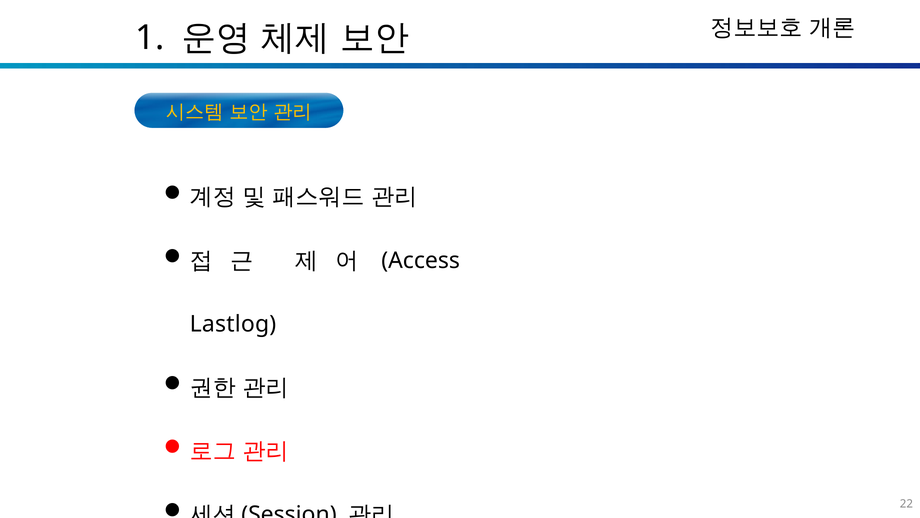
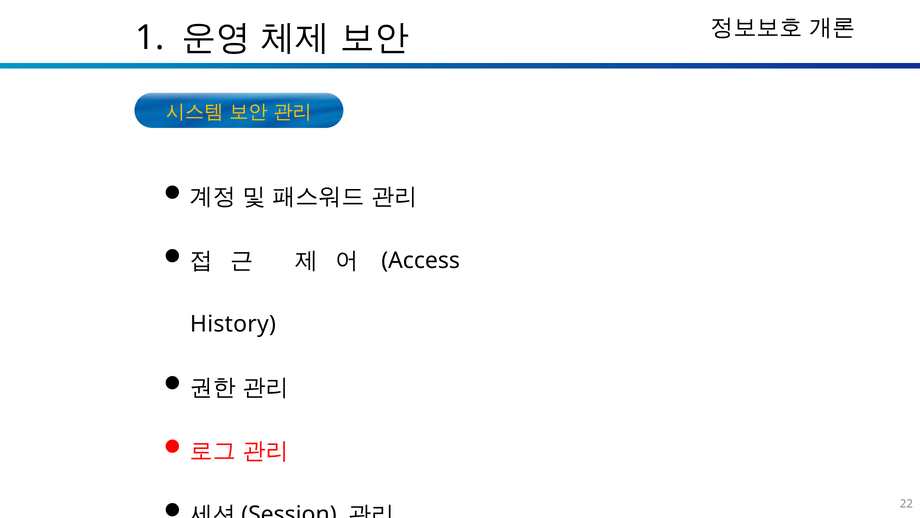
Lastlog: Lastlog -> History (233, 324)
